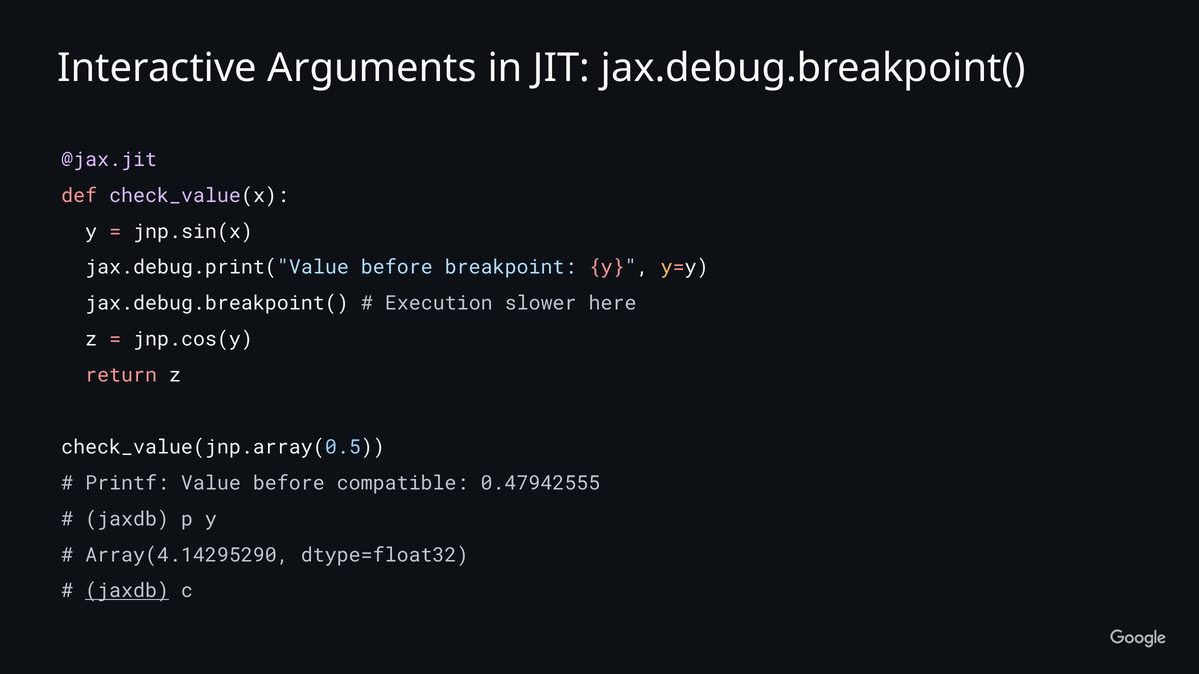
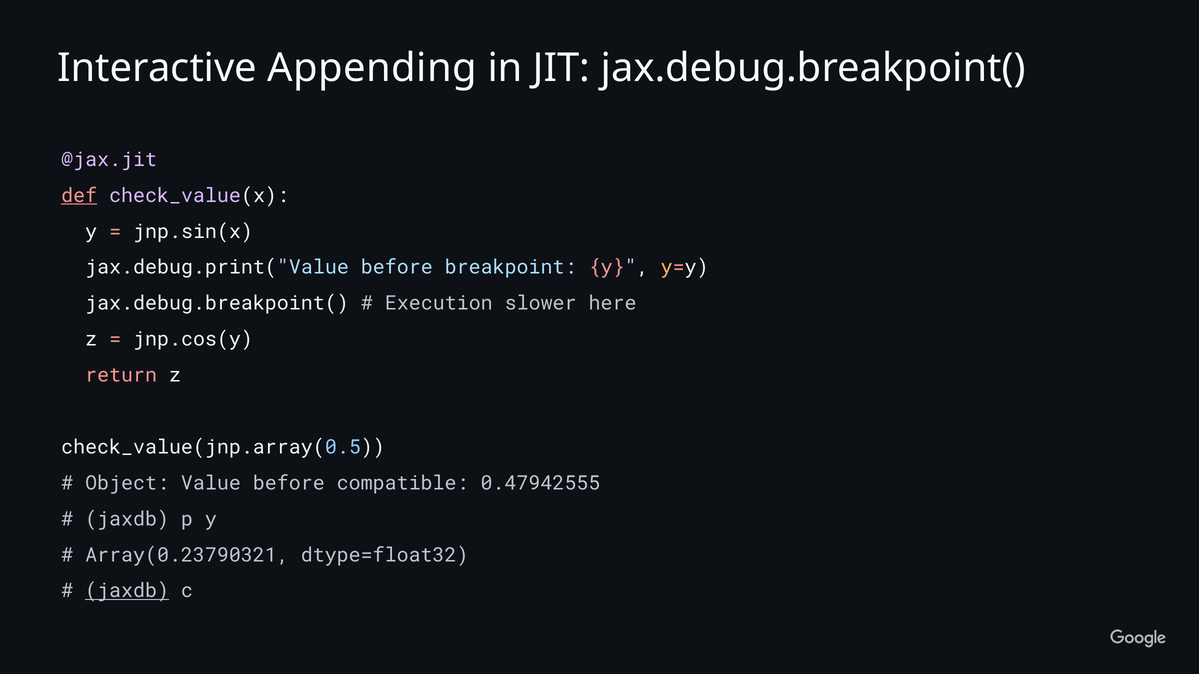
Arguments: Arguments -> Appending (372, 68)
def underline: none -> present (79, 196)
Printf: Printf -> Object (127, 483)
Array(4.14295290: Array(4.14295290 -> Array(0.23790321 (187, 555)
